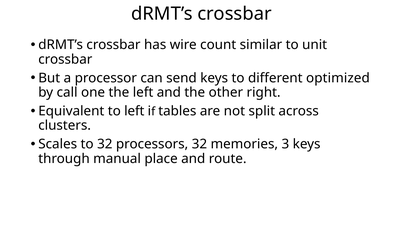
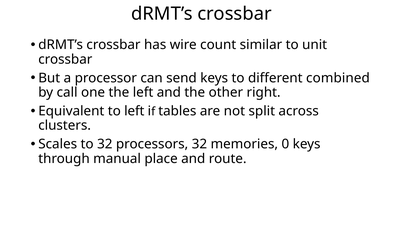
optimized: optimized -> combined (338, 78)
3: 3 -> 0 (285, 145)
